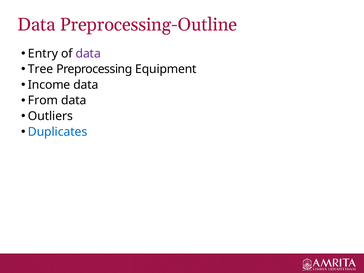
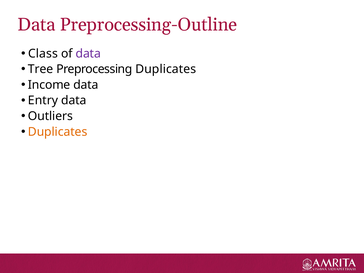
Entry: Entry -> Class (43, 54)
Preprocessing Equipment: Equipment -> Duplicates (166, 69)
From: From -> Entry (43, 100)
Duplicates colour: blue -> orange (58, 132)
